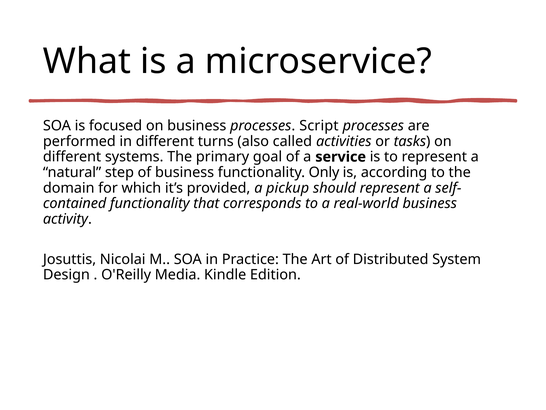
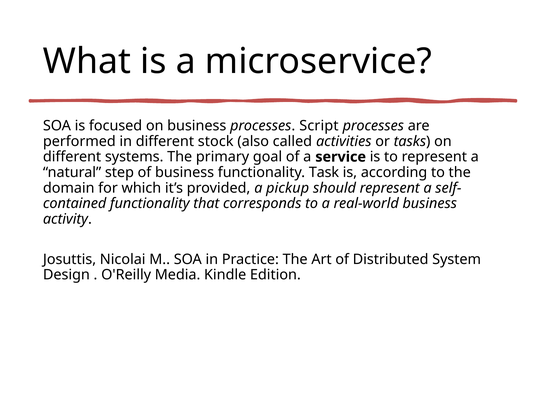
turns: turns -> stock (216, 141)
Only: Only -> Task (324, 172)
